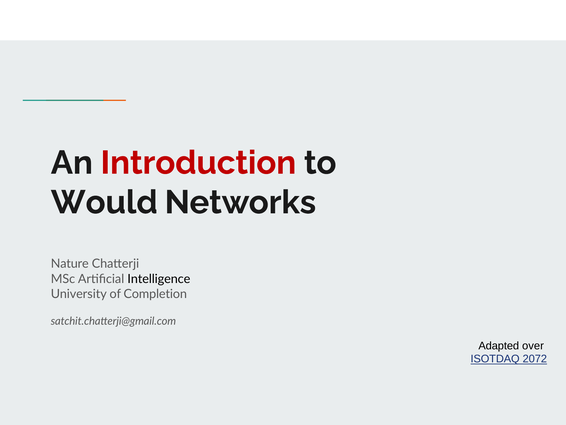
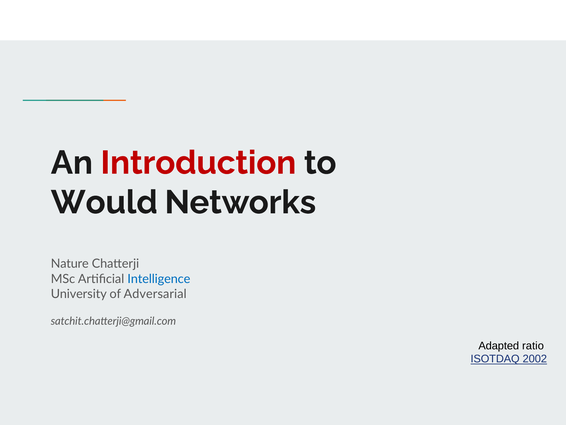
Intelligence colour: black -> blue (159, 279)
Completion: Completion -> Adversarial (155, 294)
over: over -> ratio (533, 345)
2072: 2072 -> 2002 (535, 359)
